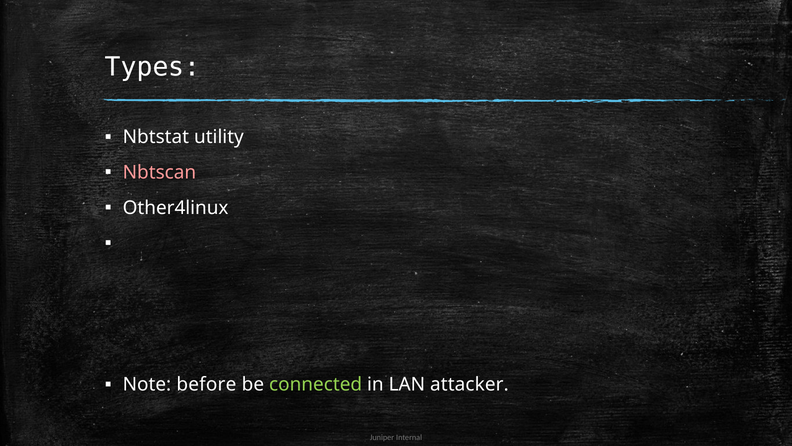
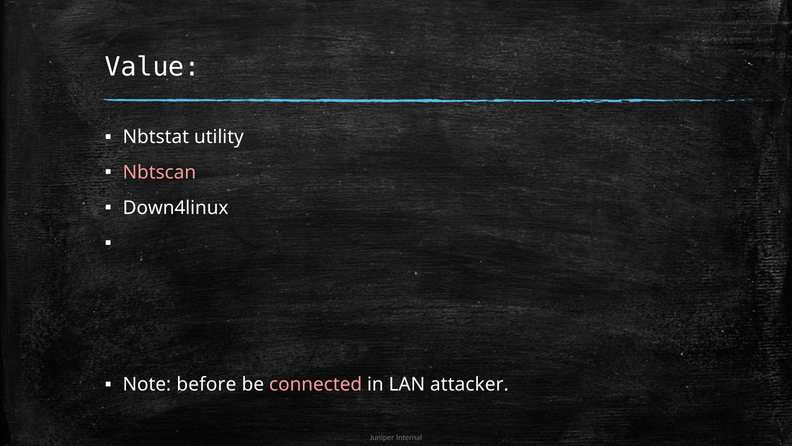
Types: Types -> Value (153, 67)
Other4linux: Other4linux -> Down4linux (176, 208)
connected colour: light green -> pink (316, 384)
